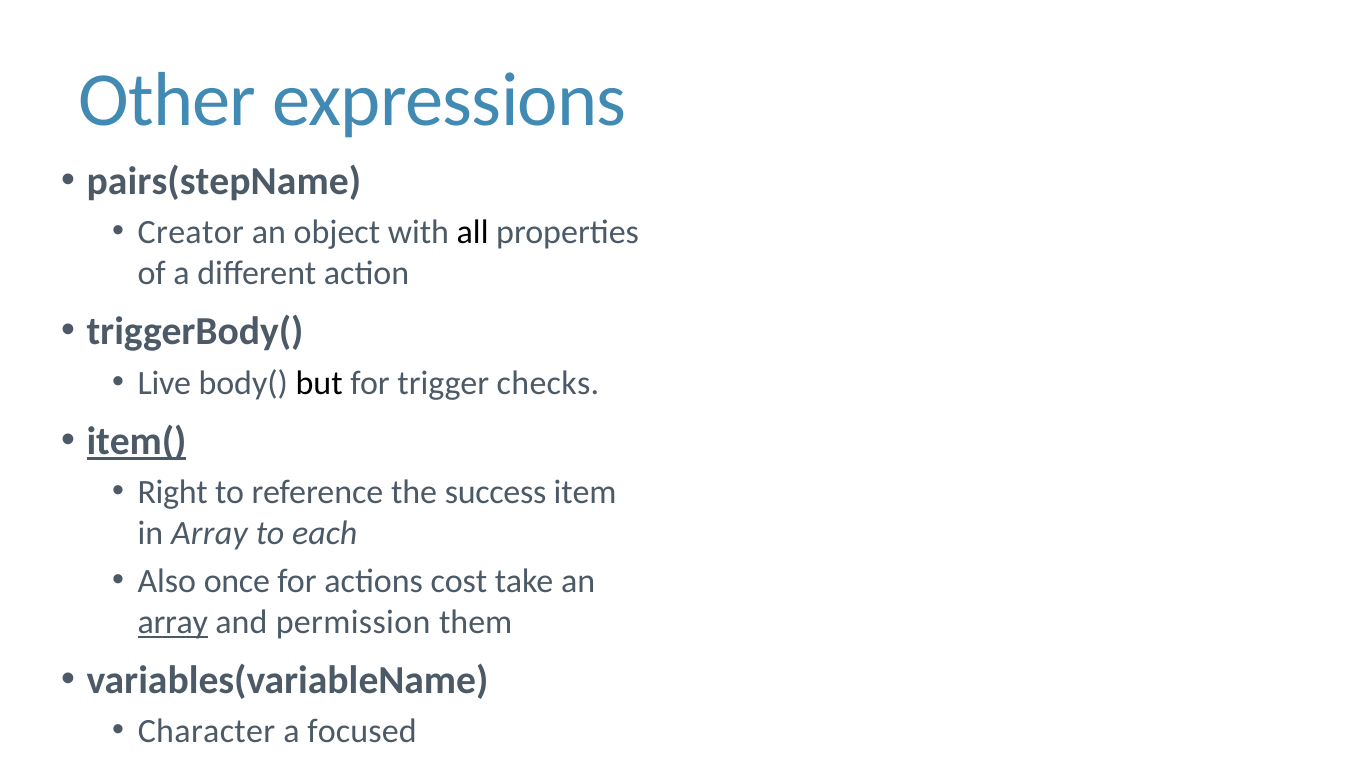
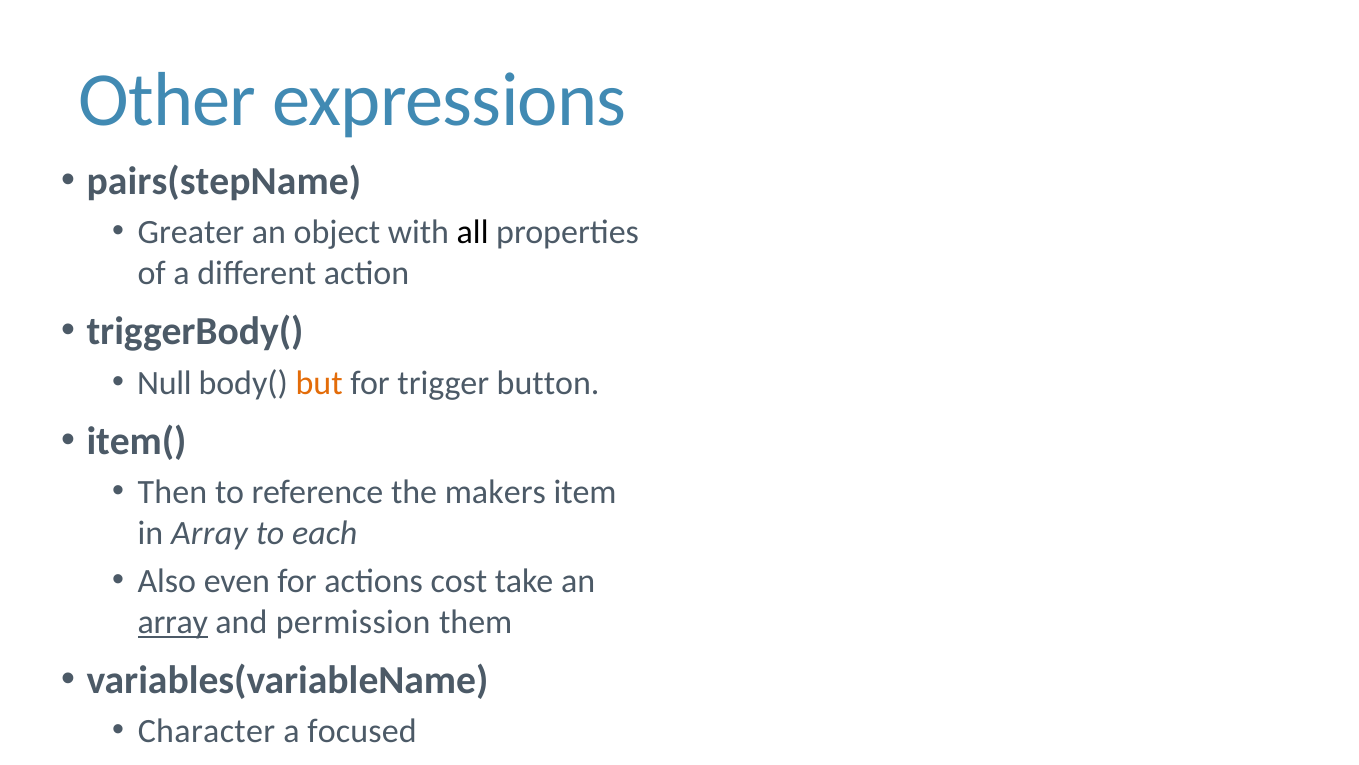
Creator: Creator -> Greater (191, 232)
Live: Live -> Null (164, 383)
but colour: black -> orange (319, 383)
checks: checks -> button (548, 383)
item( underline: present -> none (137, 441)
Right: Right -> Then (172, 492)
success: success -> makers (495, 492)
once: once -> even (237, 581)
